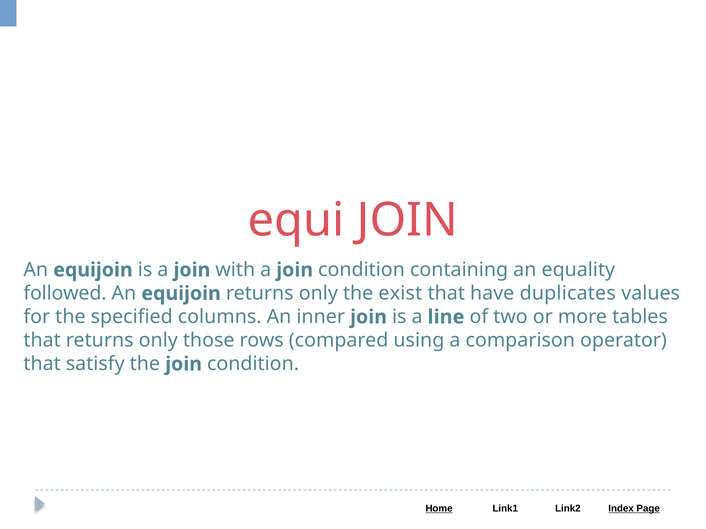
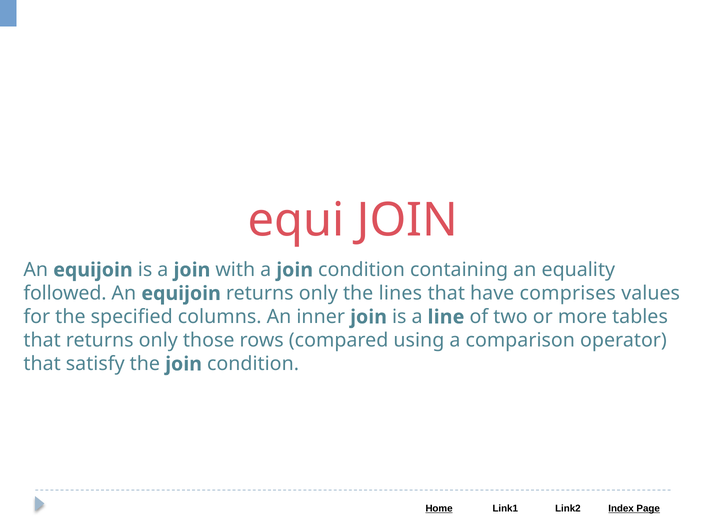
exist: exist -> lines (400, 294)
duplicates: duplicates -> comprises (568, 294)
